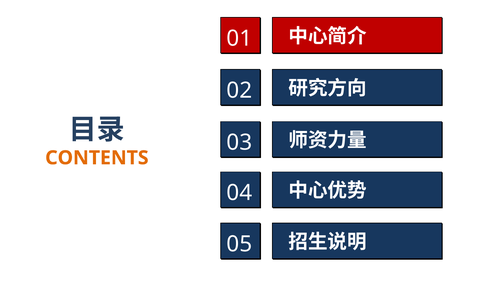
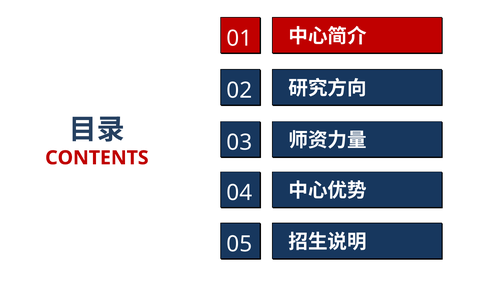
CONTENTS colour: orange -> red (97, 157)
